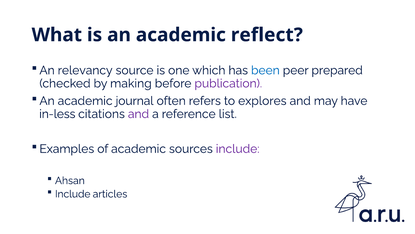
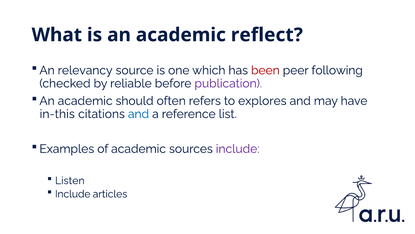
been colour: blue -> red (265, 70)
prepared: prepared -> following (337, 70)
making: making -> reliable (131, 83)
journal: journal -> should (135, 101)
in-less: in-less -> in-this (57, 114)
and colour: purple -> blue (138, 114)
Ahsan: Ahsan -> Listen (70, 180)
